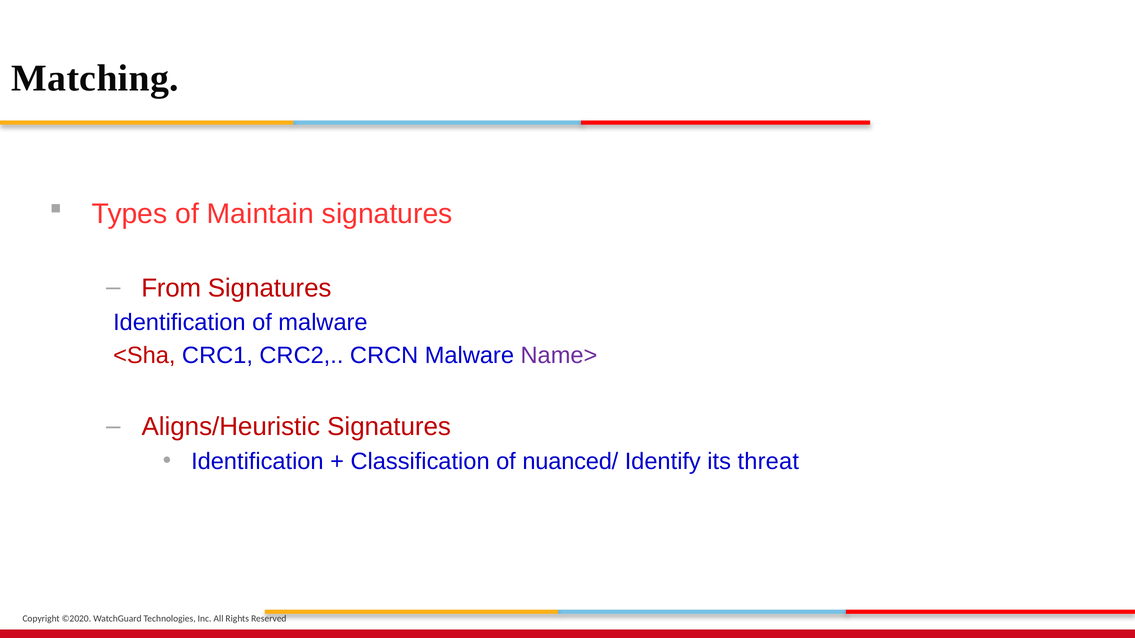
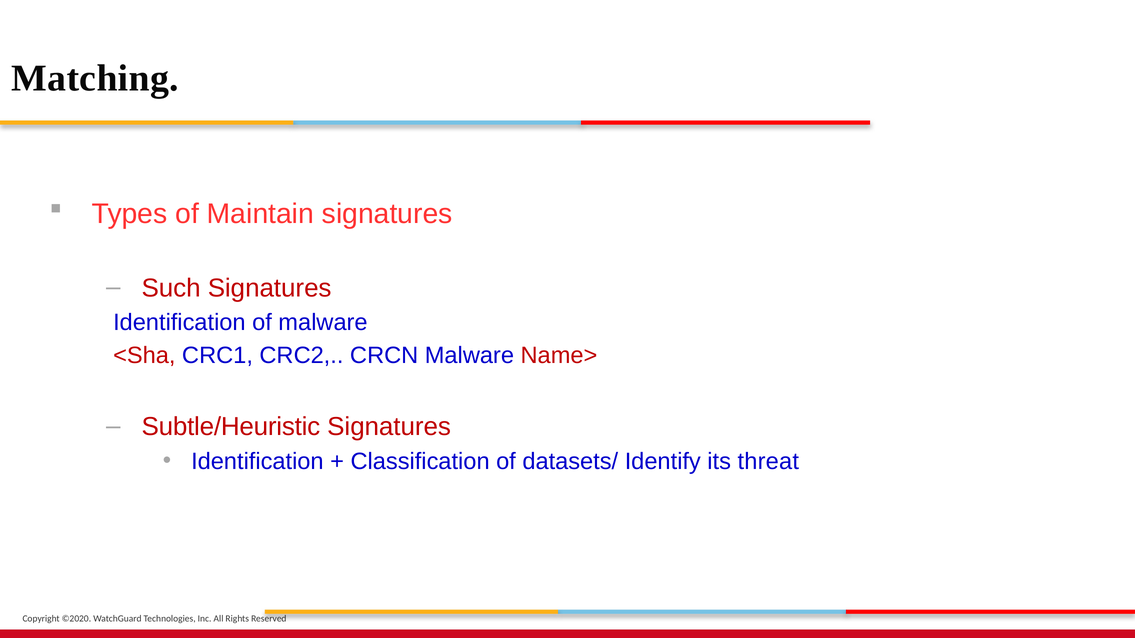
From: From -> Such (171, 288)
Name> colour: purple -> red (559, 356)
Aligns/Heuristic: Aligns/Heuristic -> Subtle/Heuristic (231, 427)
nuanced/: nuanced/ -> datasets/ (570, 462)
